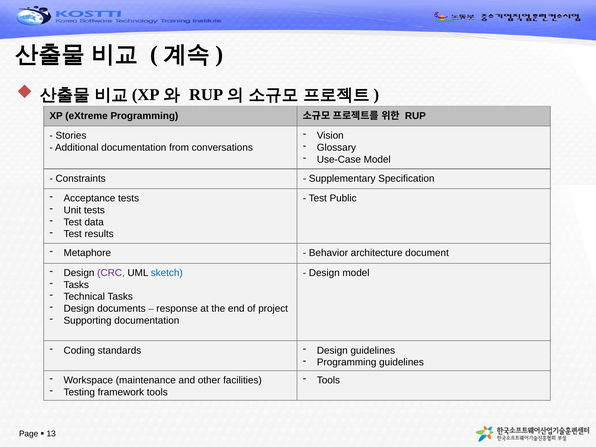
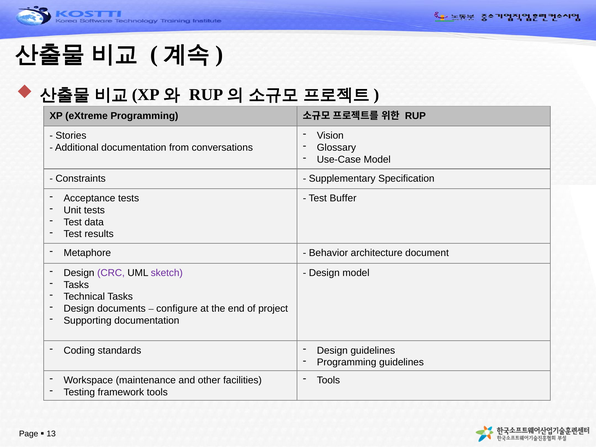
Public: Public -> Buffer (343, 198)
sketch colour: blue -> purple (167, 273)
response: response -> configure (177, 309)
